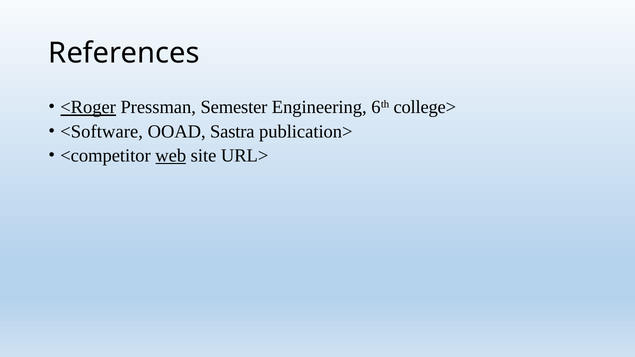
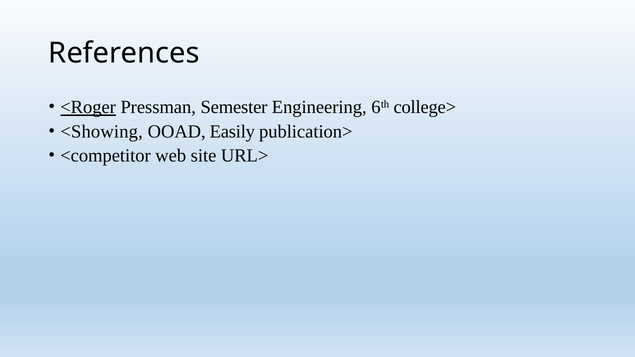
<Software: <Software -> <Showing (102, 132)
Sastra: Sastra -> Easily (232, 132)
web underline: present -> none (171, 156)
